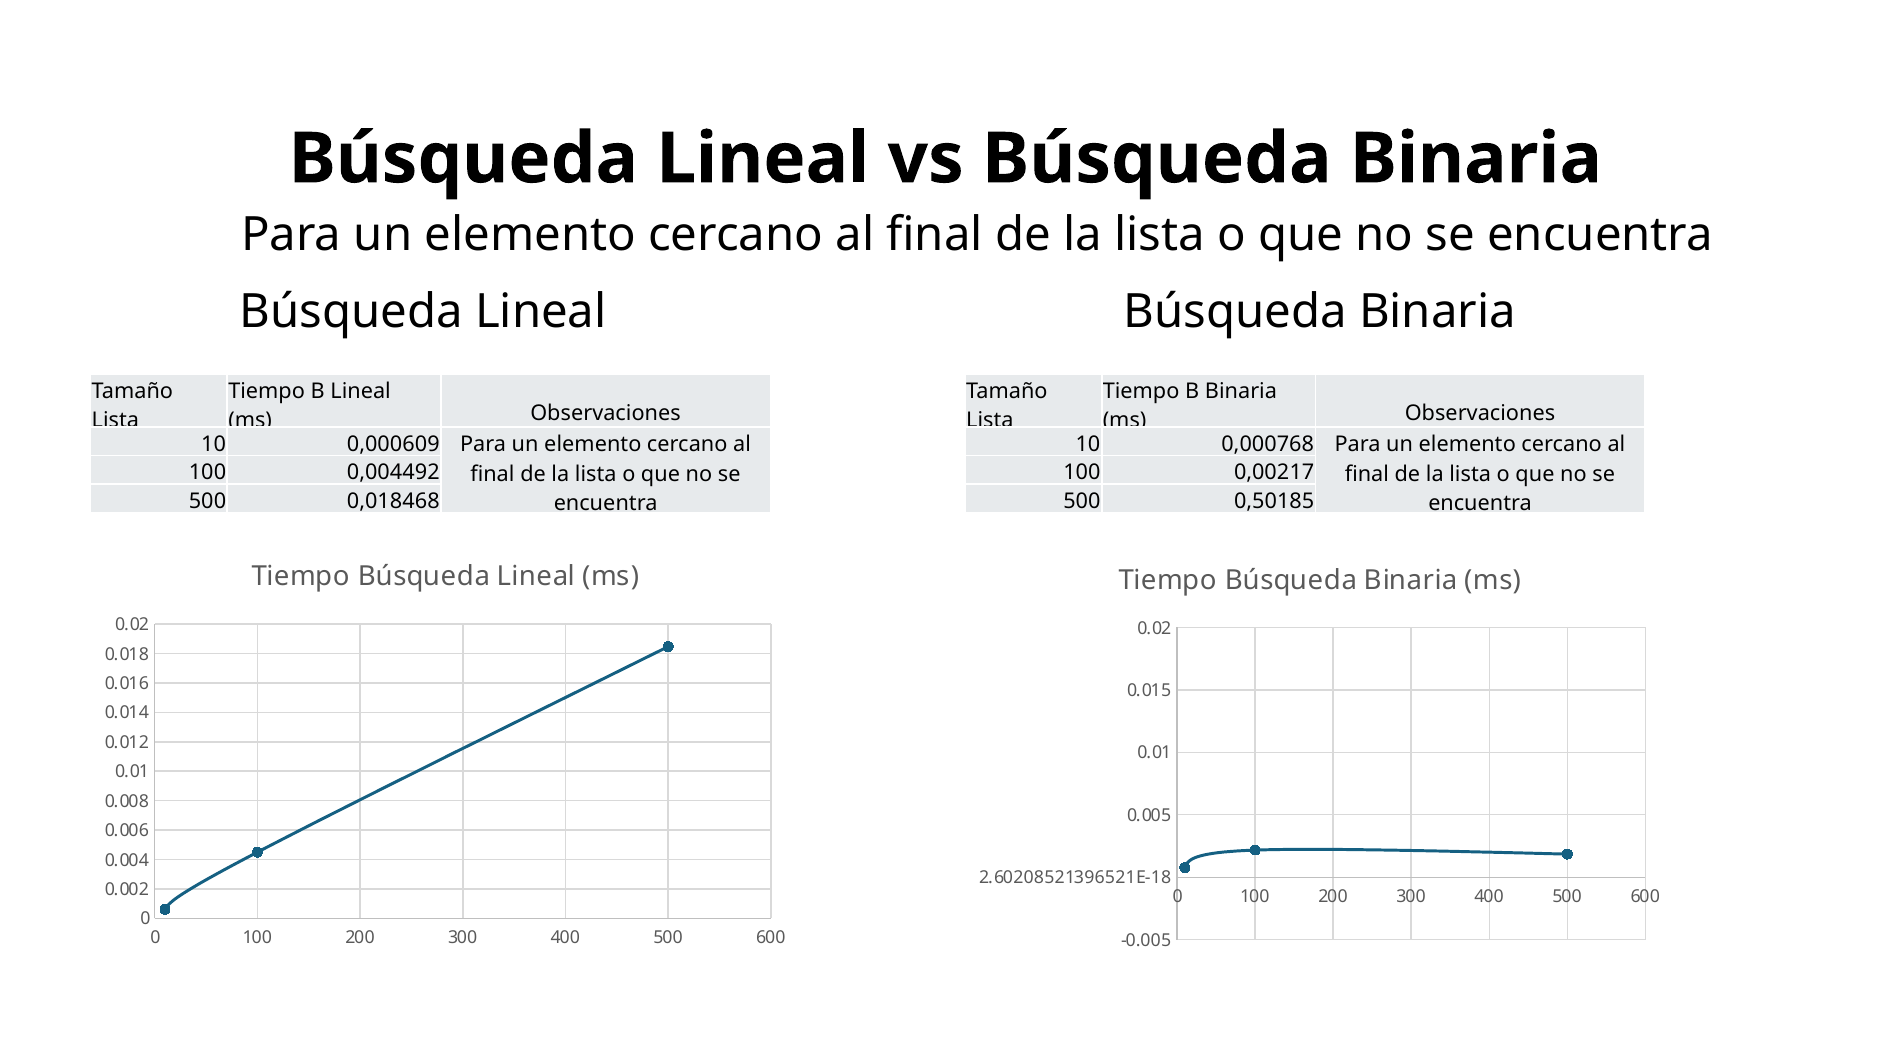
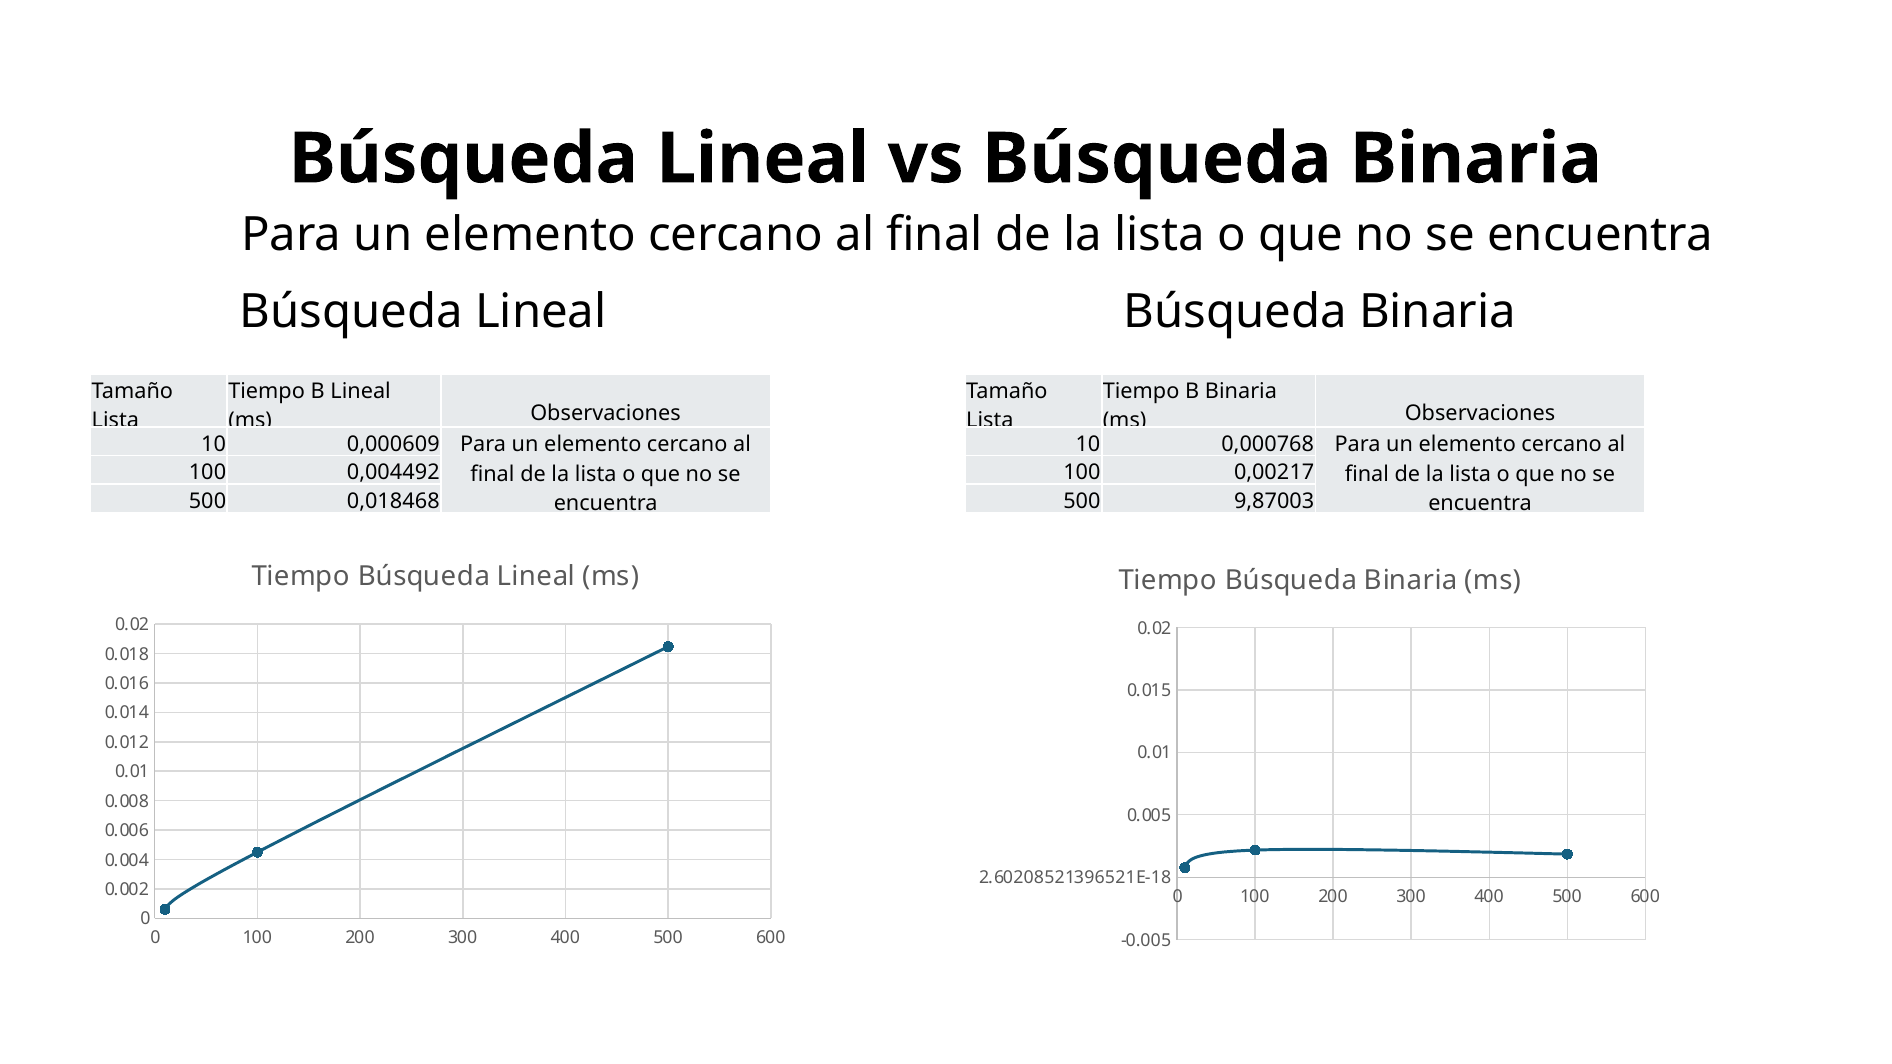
0,50185: 0,50185 -> 9,87003 (1274, 501)
